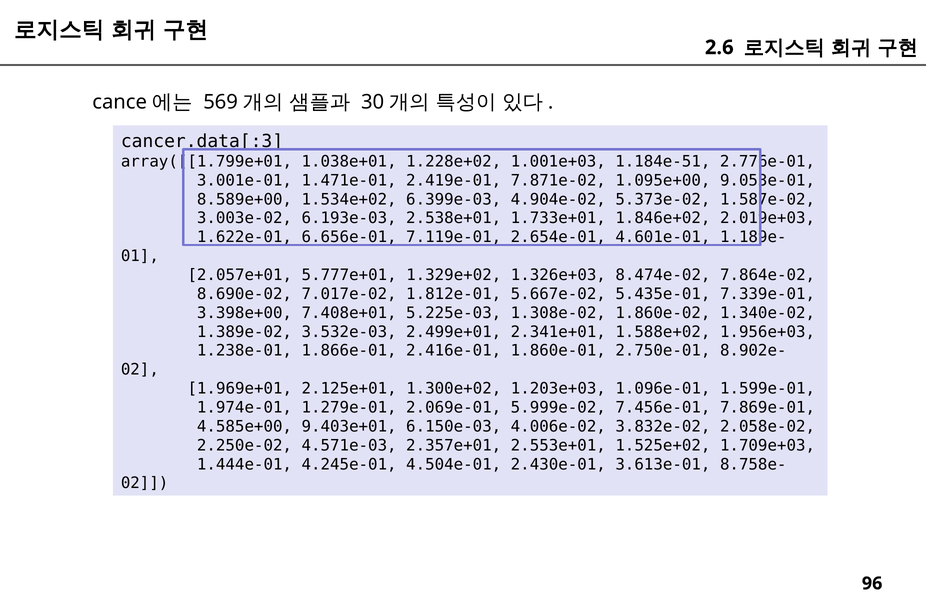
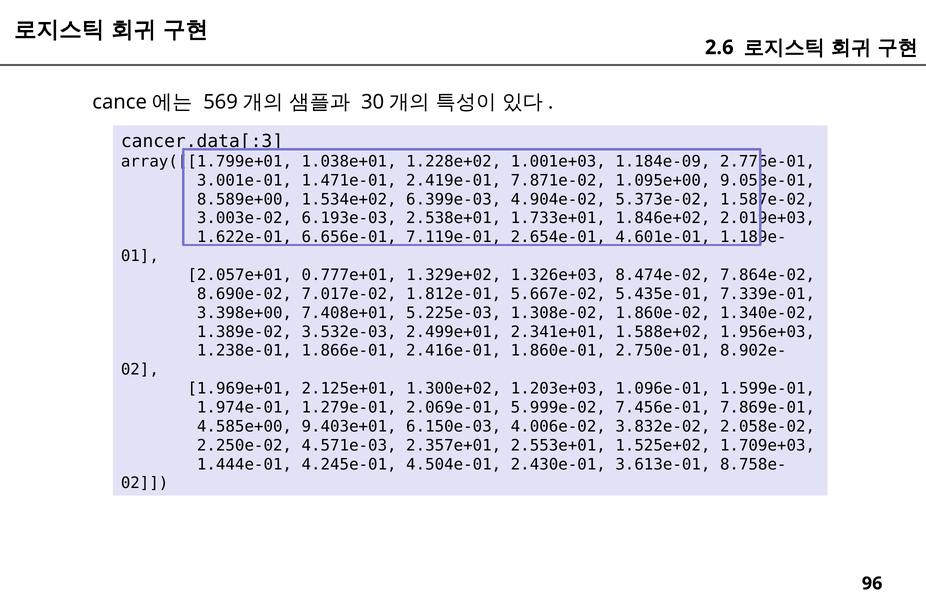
1.184e-51: 1.184e-51 -> 1.184e-09 (663, 162)
5.777e+01: 5.777e+01 -> 0.777e+01 (349, 275)
